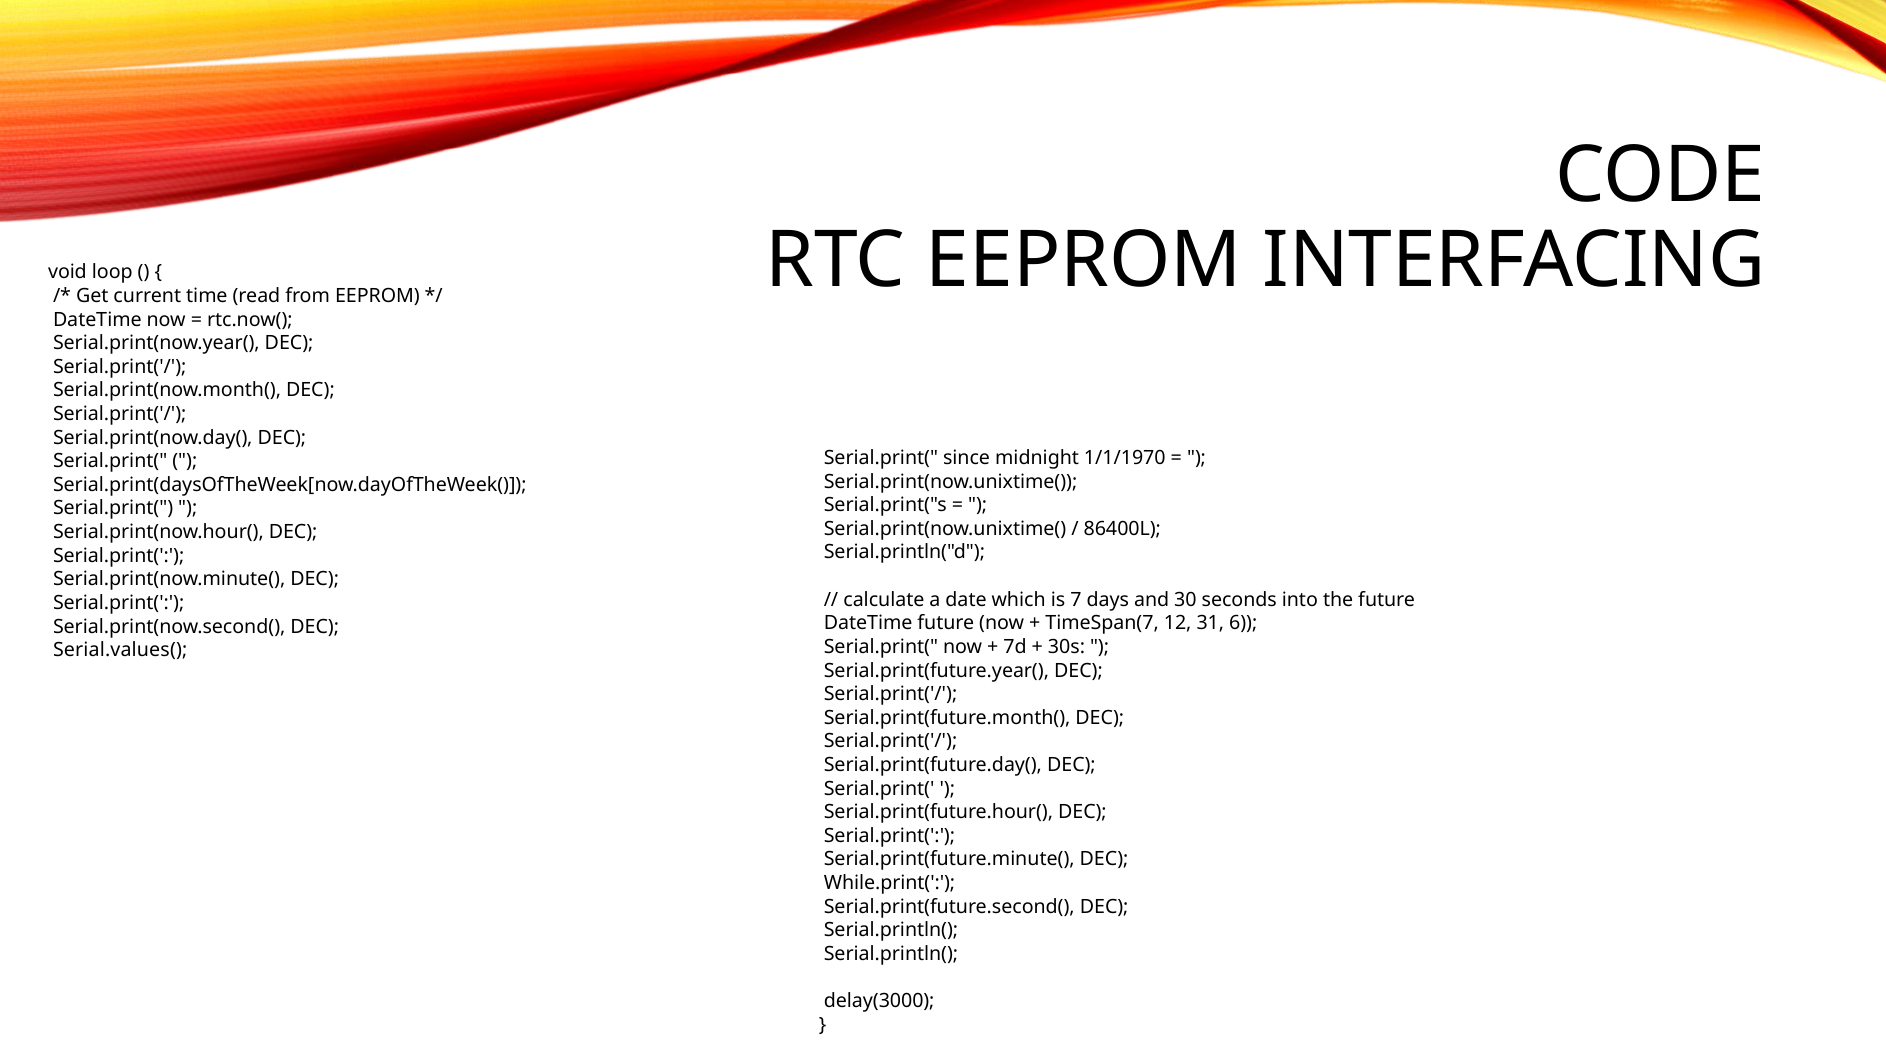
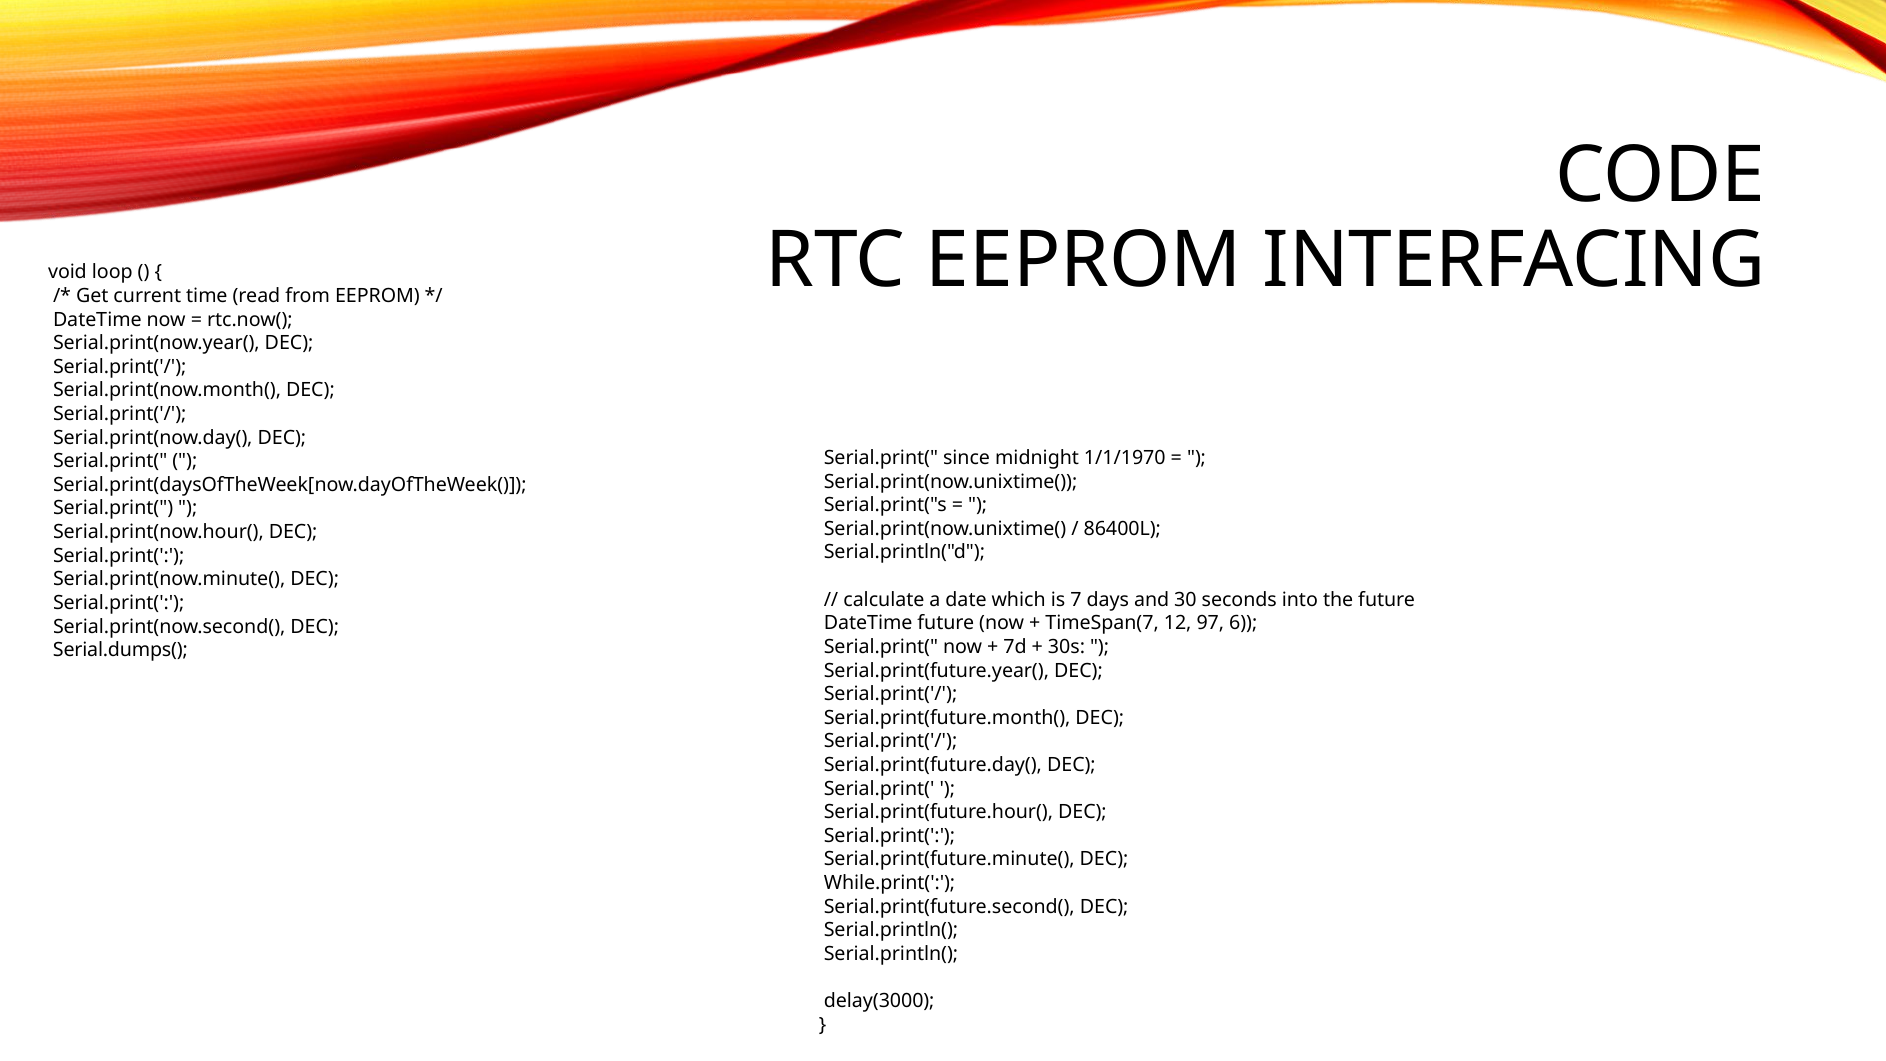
31: 31 -> 97 (1210, 623)
Serial.values(: Serial.values( -> Serial.dumps( (120, 650)
